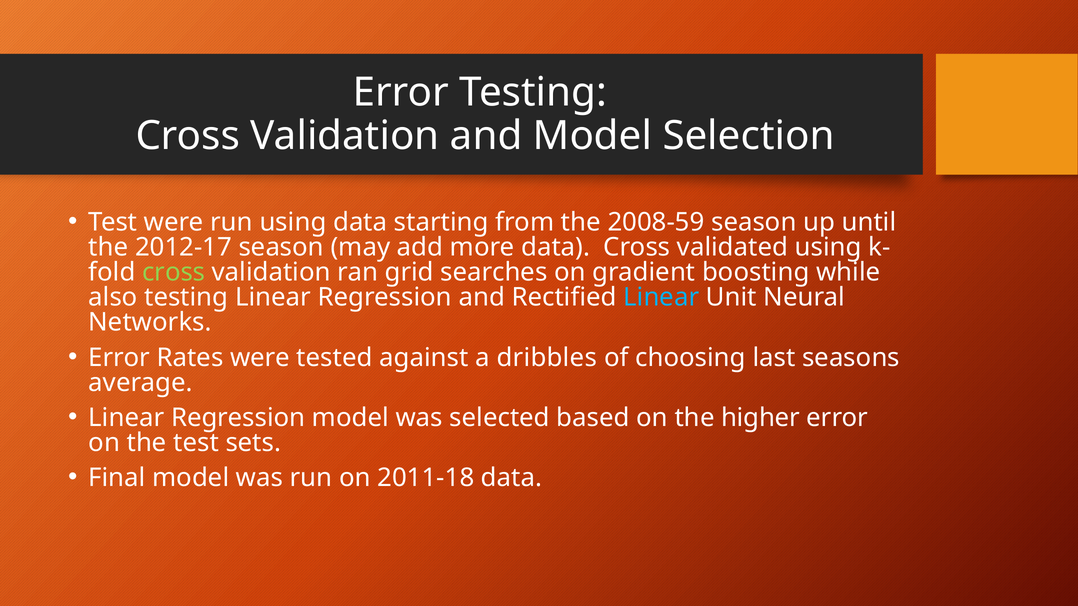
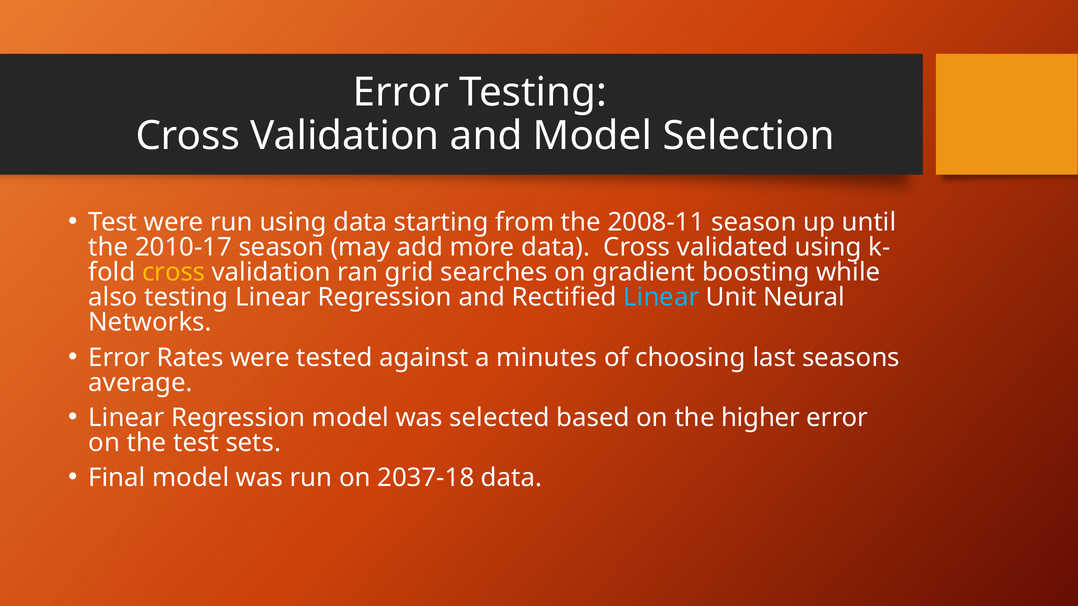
2008-59: 2008-59 -> 2008-11 (656, 222)
2012-17: 2012-17 -> 2010-17 (183, 247)
cross colour: light green -> yellow (174, 272)
dribbles: dribbles -> minutes (547, 358)
2011-18: 2011-18 -> 2037-18 (426, 478)
